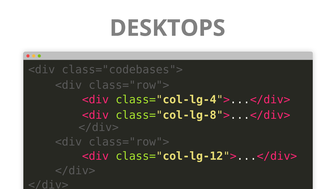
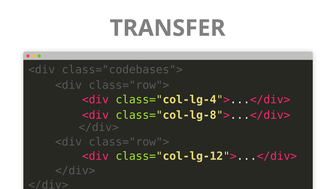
DESKTOPS: DESKTOPS -> TRANSFER (168, 28)
